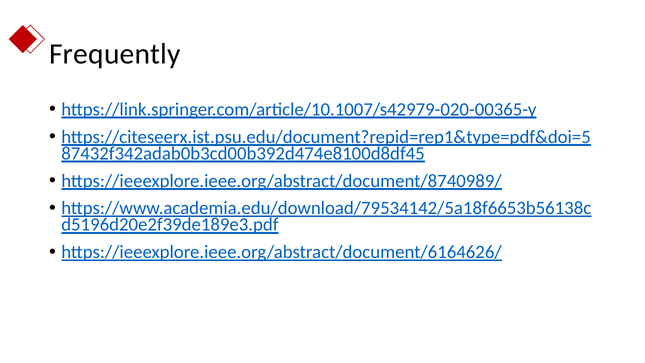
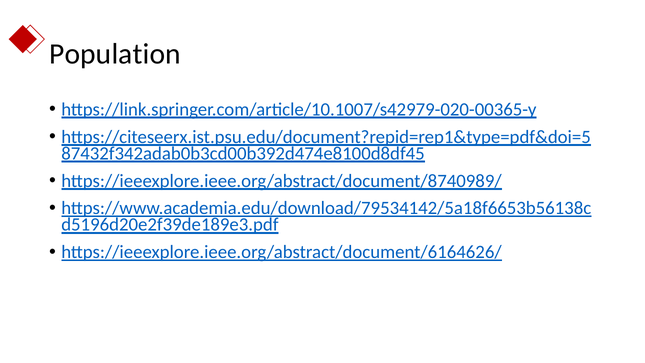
Frequently: Frequently -> Population (115, 54)
